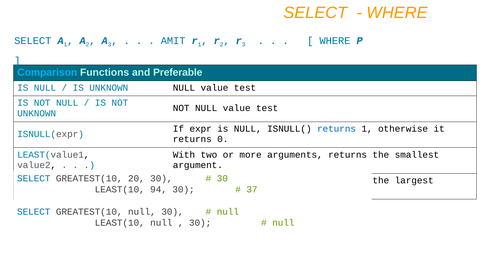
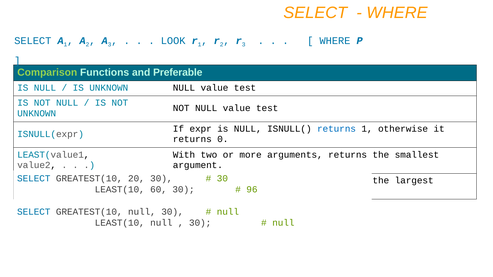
AMIT: AMIT -> LOOK (173, 41)
Comparison colour: light blue -> light green (47, 73)
94: 94 -> 60 (159, 190)
37: 37 -> 96 (252, 190)
